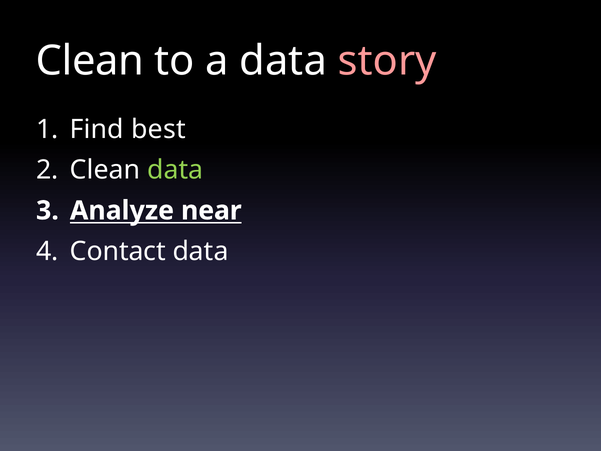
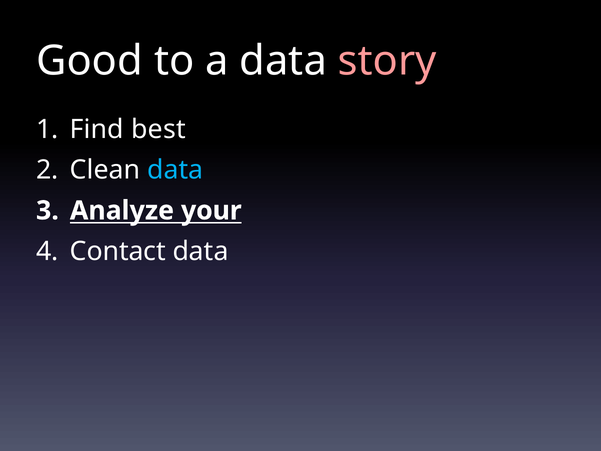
Clean: Clean -> Good (90, 61)
data colour: light green -> light blue (175, 170)
near: near -> your (211, 210)
